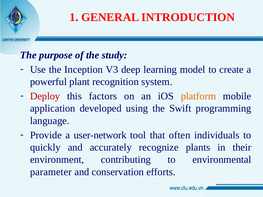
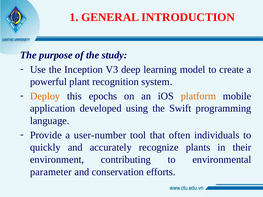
Deploy colour: red -> orange (45, 96)
factors: factors -> epochs (103, 96)
user-network: user-network -> user-number (100, 135)
